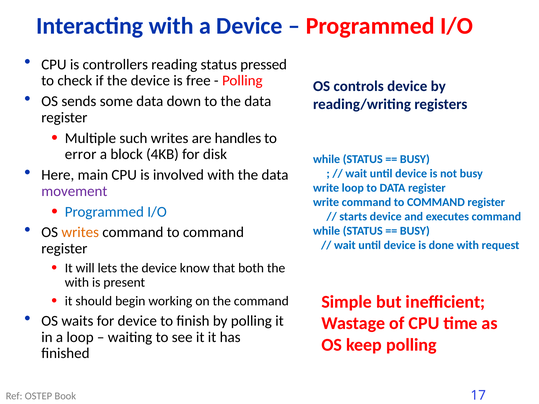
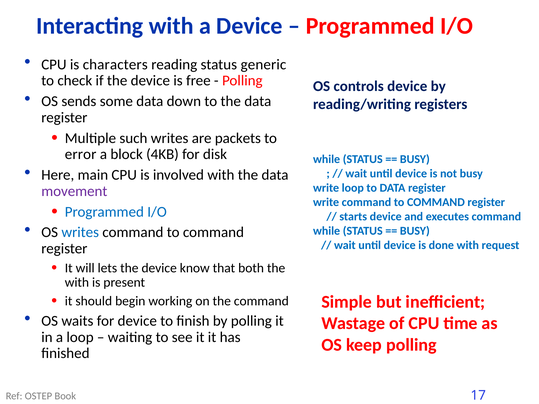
controllers: controllers -> characters (115, 65)
pressed: pressed -> generic (263, 65)
handles: handles -> packets (238, 138)
writes colour: orange -> blue (80, 233)
